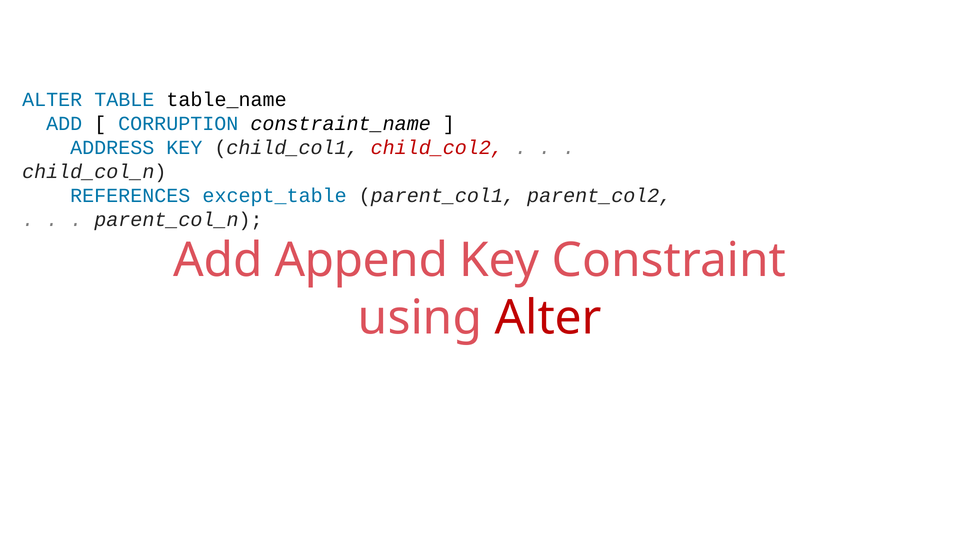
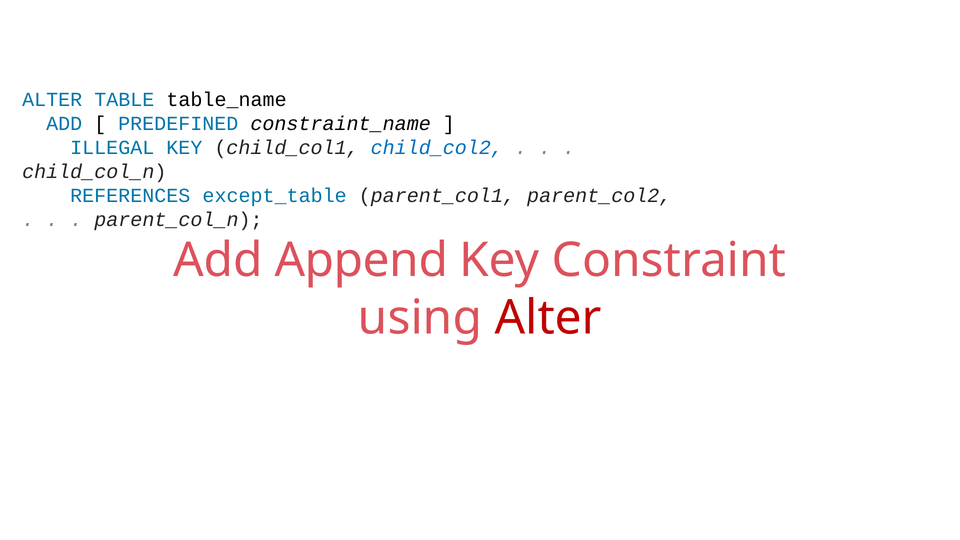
CORRUPTION: CORRUPTION -> PREDEFINED (178, 124)
ADDRESS: ADDRESS -> ILLEGAL (112, 148)
child_col2 colour: red -> blue (437, 148)
